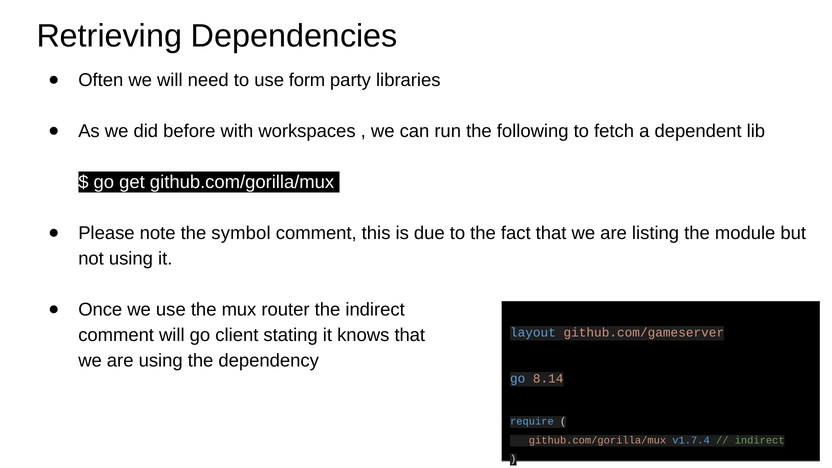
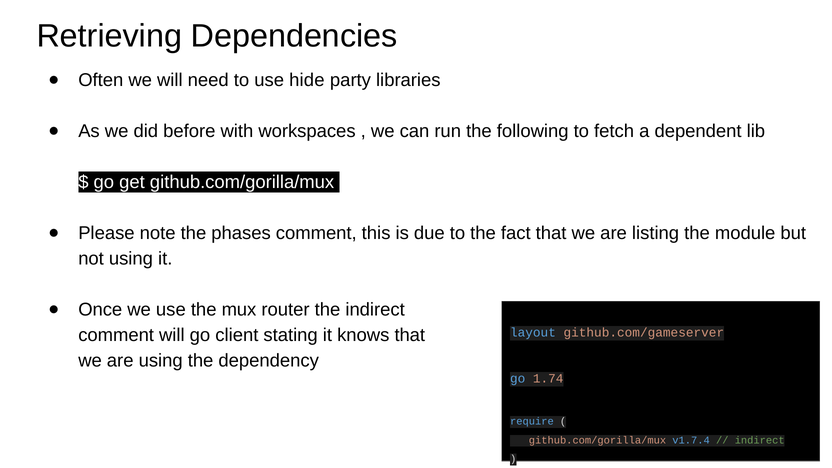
form: form -> hide (307, 80)
symbol: symbol -> phases (241, 233)
8.14: 8.14 -> 1.74 (548, 378)
